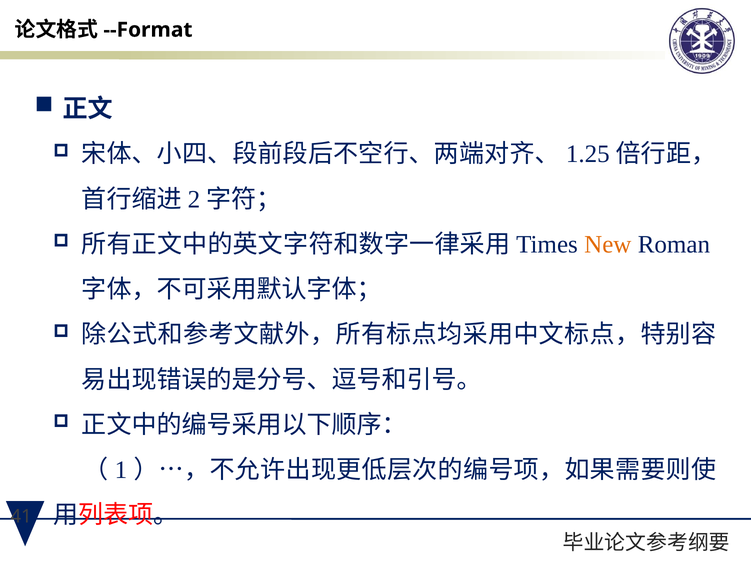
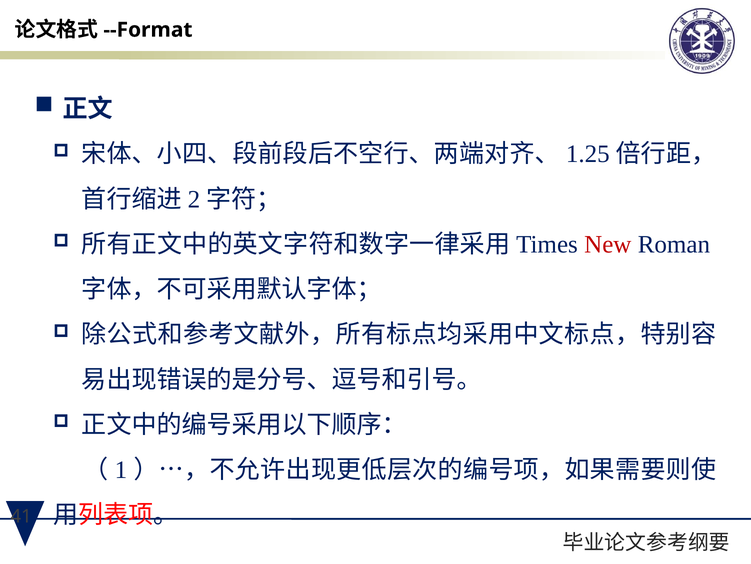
New colour: orange -> red (608, 244)
